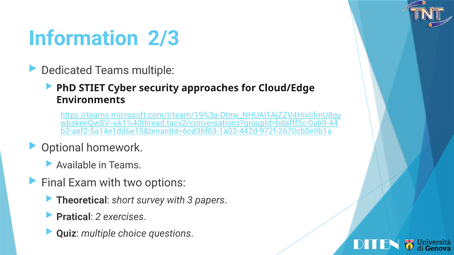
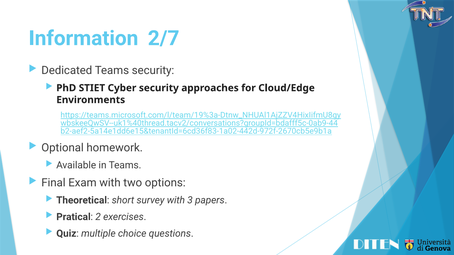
2/3: 2/3 -> 2/7 (164, 38)
Teams multiple: multiple -> security (153, 71)
